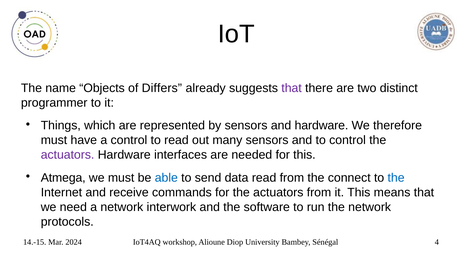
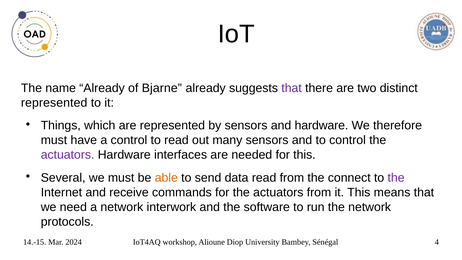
name Objects: Objects -> Already (102, 88)
Differs: Differs -> Bjarne (162, 88)
programmer: programmer -> represented (54, 103)
Atmega: Atmega -> Several (63, 178)
able colour: blue -> orange (166, 178)
the colour: blue -> purple (396, 178)
